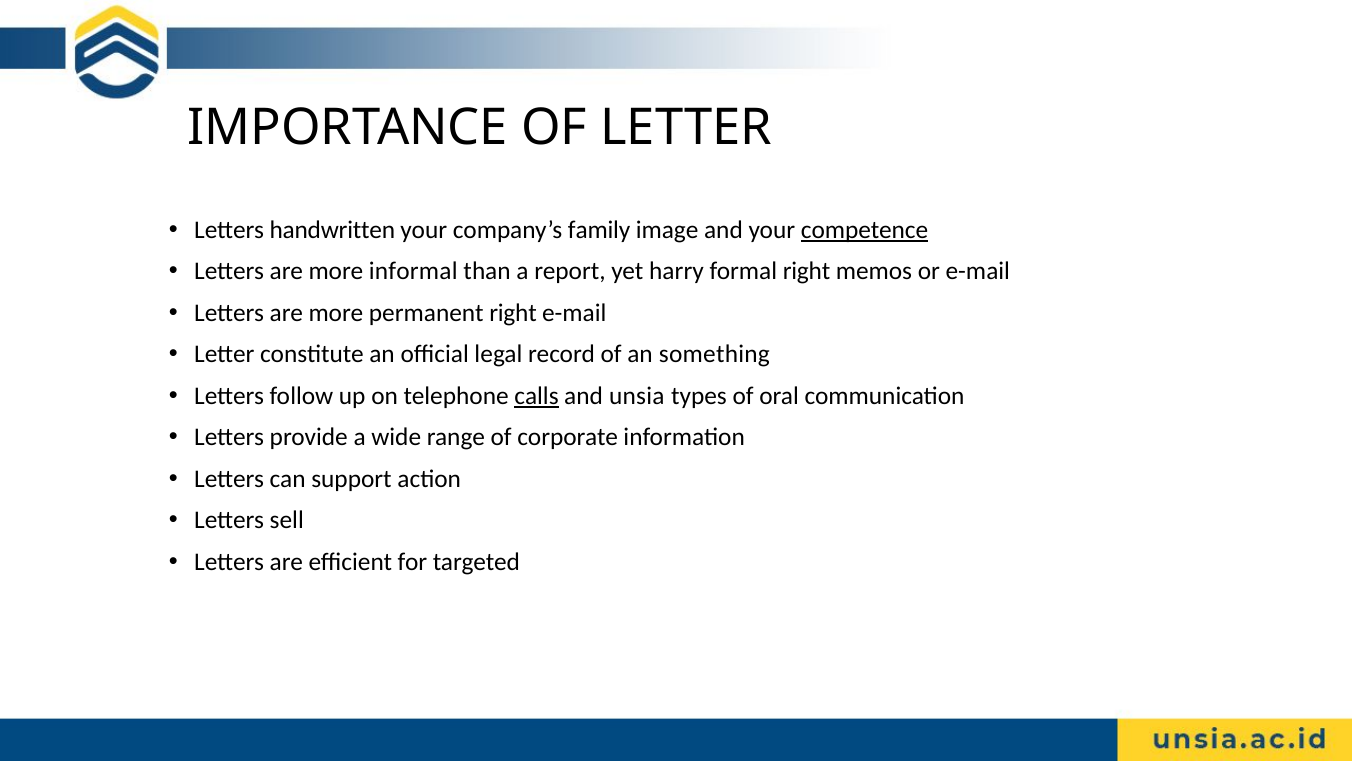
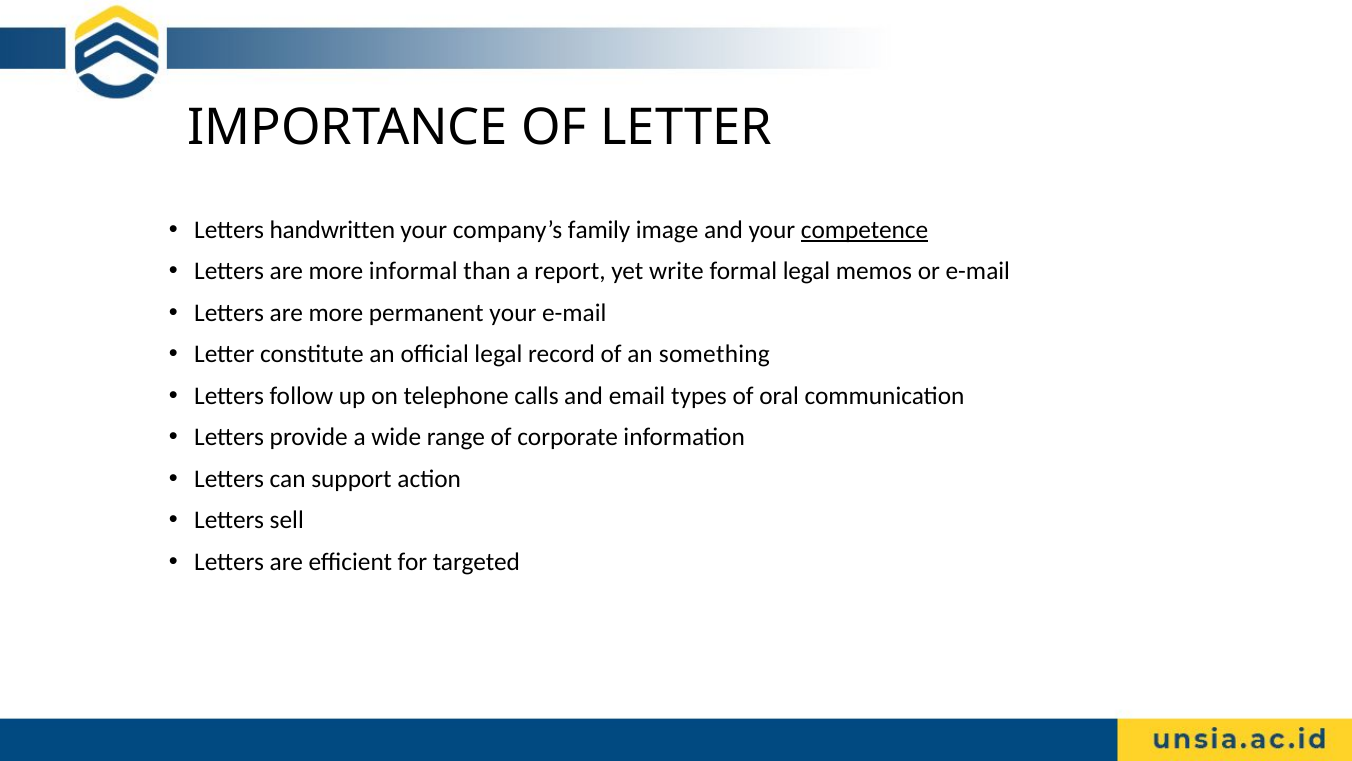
harry: harry -> write (676, 271)
formal right: right -> legal (807, 271)
permanent right: right -> your (513, 313)
calls underline: present -> none (537, 396)
unsia: unsia -> email (637, 396)
